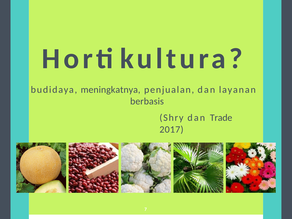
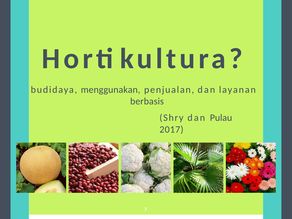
meningkatnya: meningkatnya -> menggunakan (111, 90)
Trade: Trade -> Pulau (221, 118)
